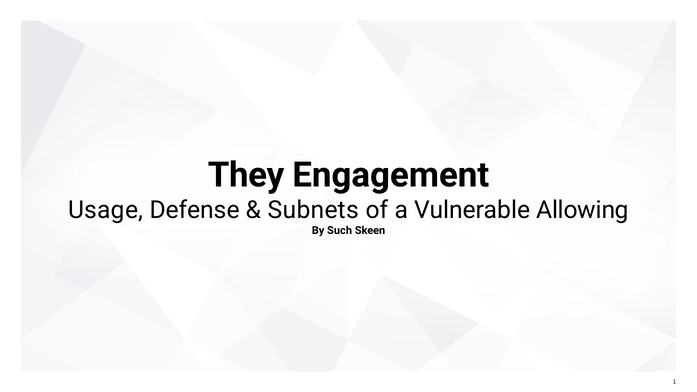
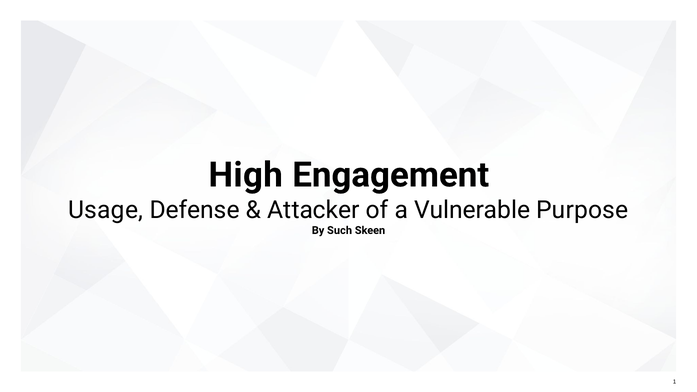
They: They -> High (246, 175)
Subnets: Subnets -> Attacker (314, 210)
Allowing: Allowing -> Purpose (582, 210)
